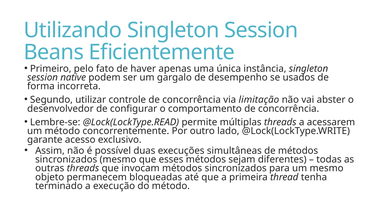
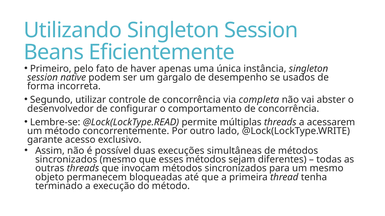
limitação: limitação -> completa (259, 100)
